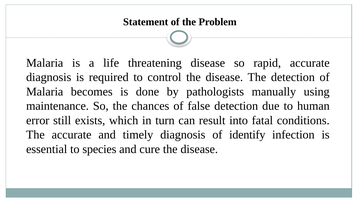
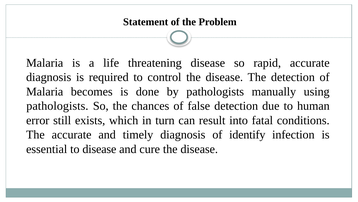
maintenance: maintenance -> pathologists (57, 106)
to species: species -> disease (99, 149)
